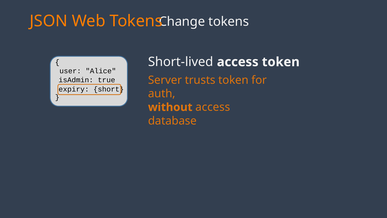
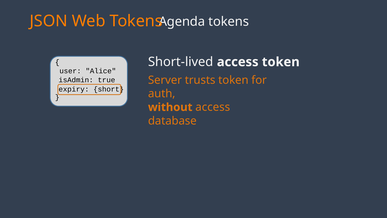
Change: Change -> Agenda (182, 22)
